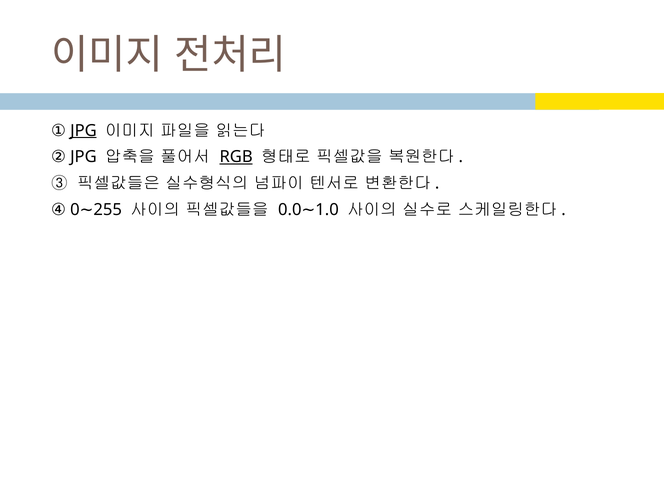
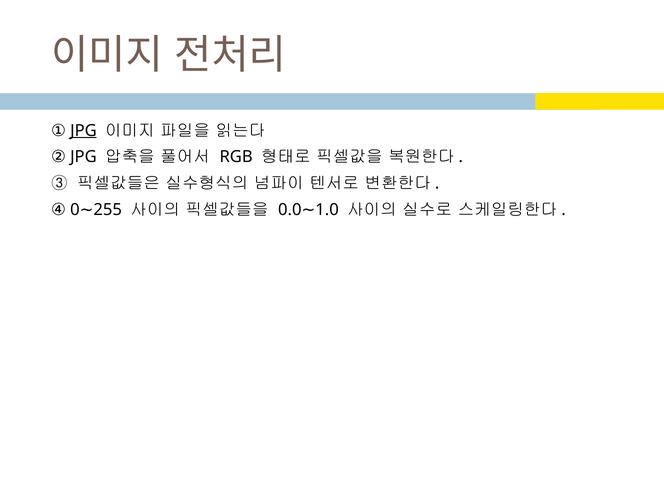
RGB underline: present -> none (236, 157)
